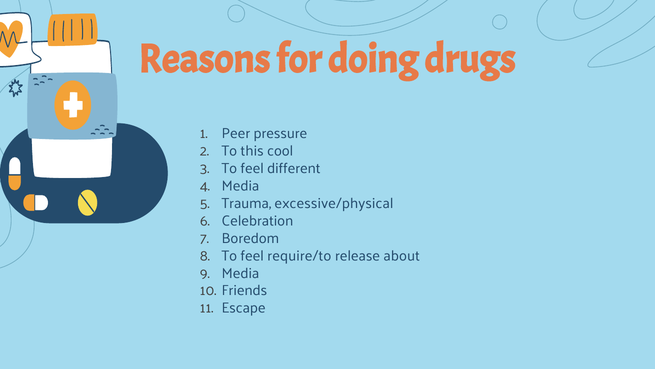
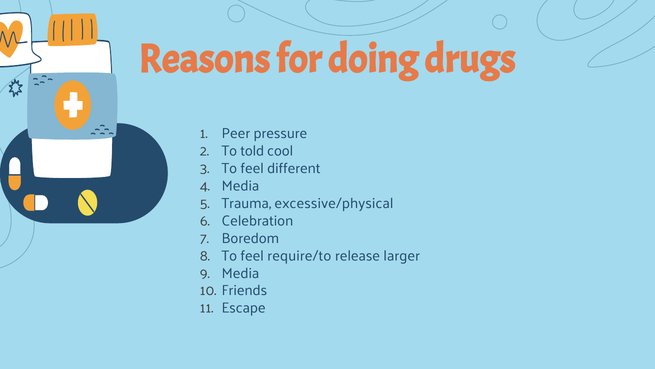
this: this -> told (252, 151)
about: about -> larger (402, 255)
